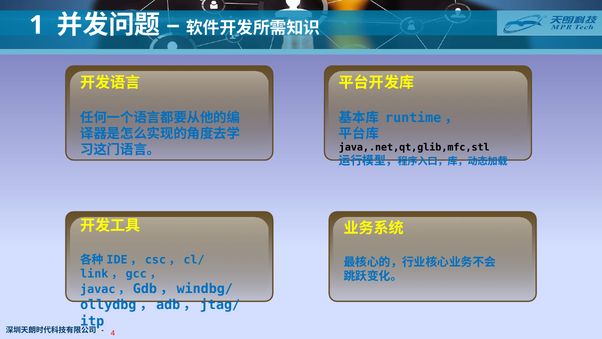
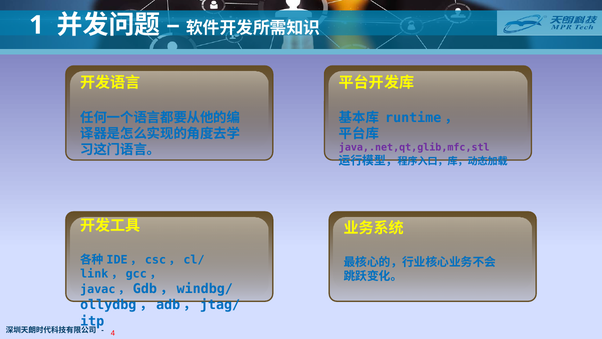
java,.net,qt,glib,mfc,stl colour: black -> purple (414, 147)
